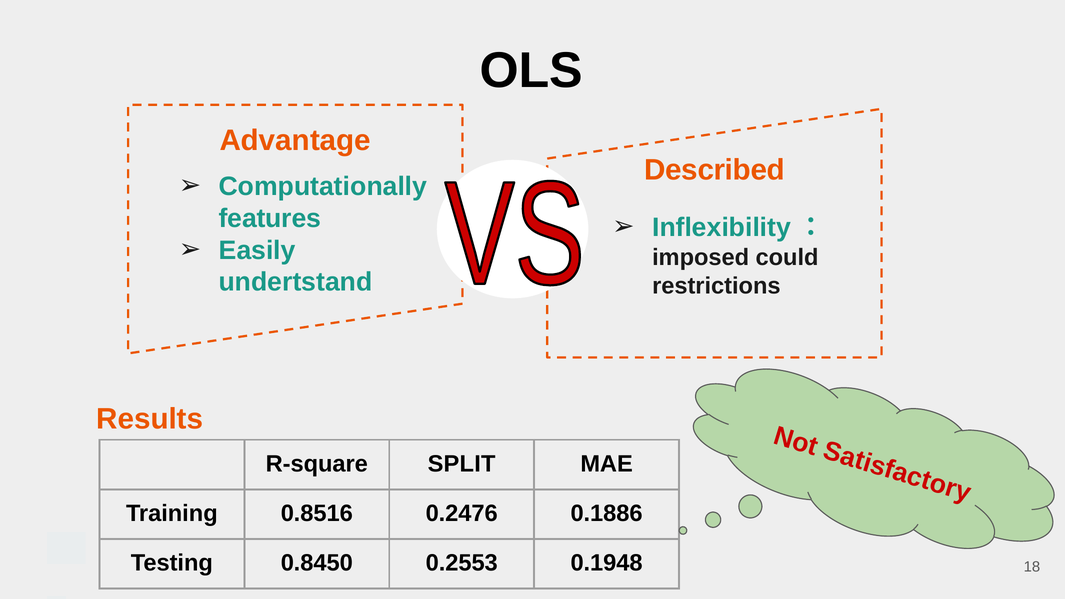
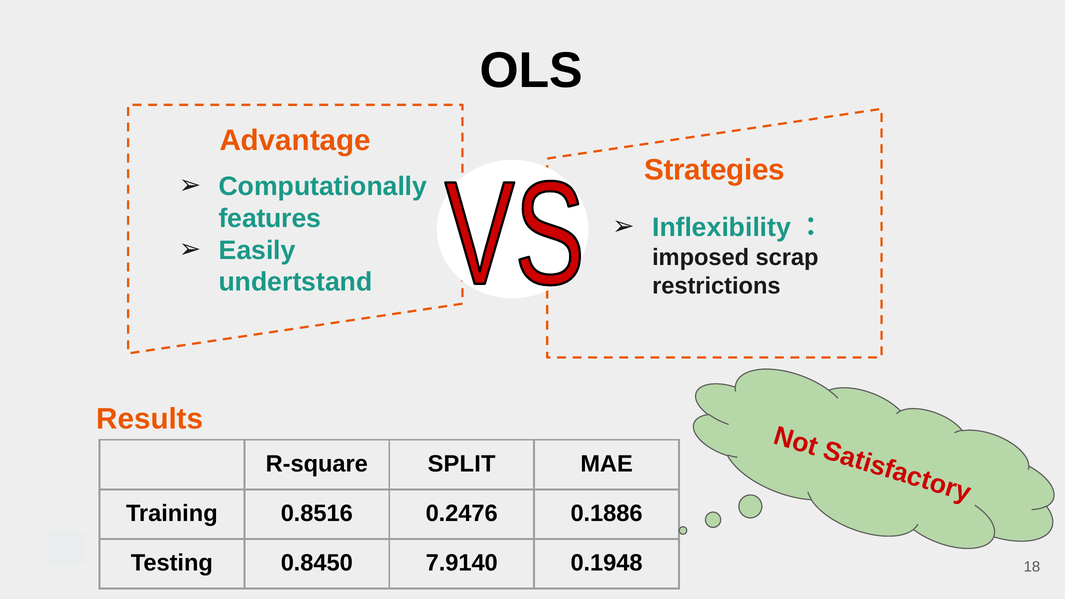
Described: Described -> Strategies (714, 170)
could: could -> scrap (787, 258)
0.2553: 0.2553 -> 7.9140 (462, 563)
